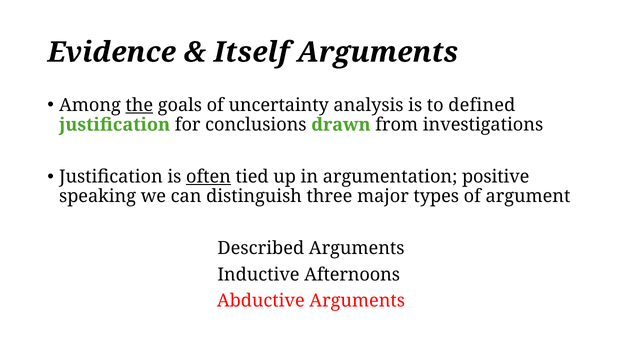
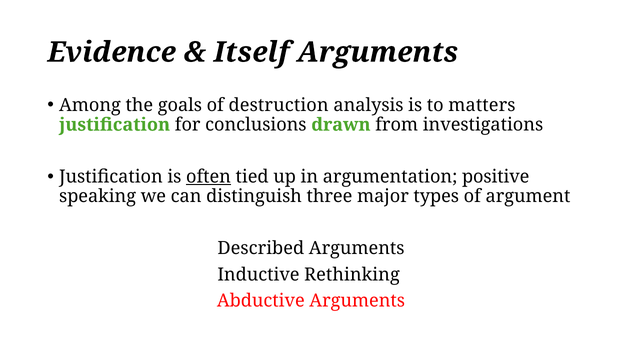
the underline: present -> none (139, 105)
uncertainty: uncertainty -> destruction (279, 105)
defined: defined -> matters (482, 105)
Afternoons: Afternoons -> Rethinking (352, 274)
